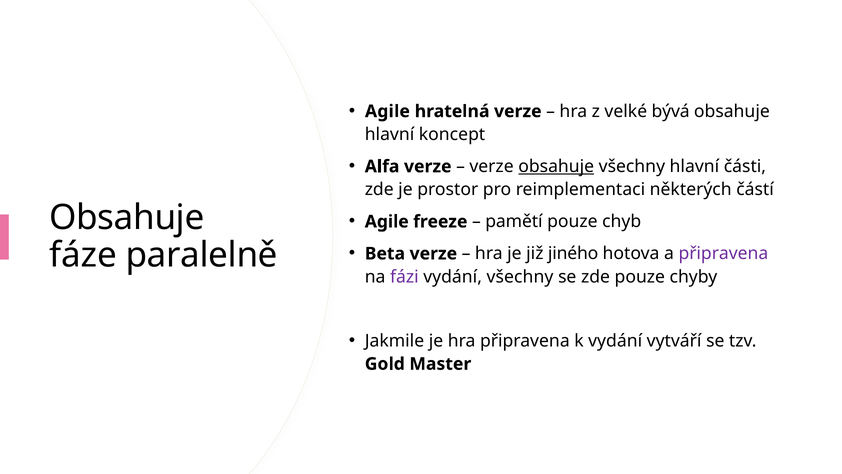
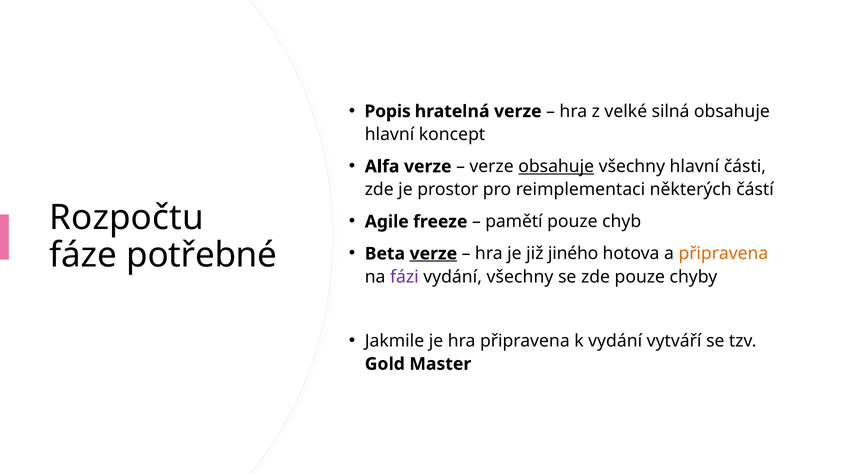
Agile: Agile -> Popis (388, 111)
bývá: bývá -> silná (671, 111)
Obsahuje: Obsahuje -> Rozpočtu (127, 217)
verze underline: none -> present (433, 253)
připravena colour: purple -> orange (723, 253)
paralelně: paralelně -> potřebné (202, 255)
